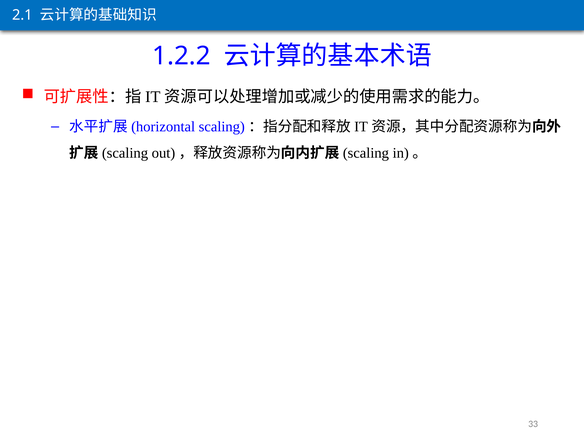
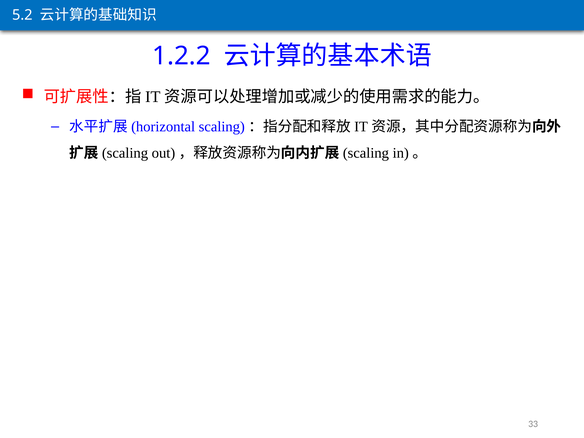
2.1: 2.1 -> 5.2 (22, 15)
